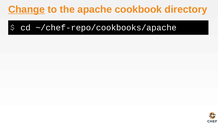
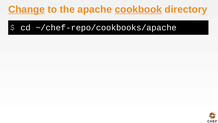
cookbook underline: none -> present (138, 9)
